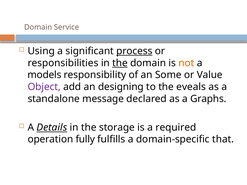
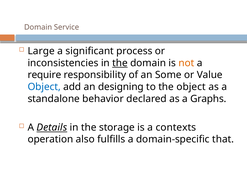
Using: Using -> Large (41, 51)
process underline: present -> none (134, 51)
responsibilities: responsibilities -> inconsistencies (63, 63)
models: models -> require (44, 75)
Object colour: purple -> blue (44, 87)
the eveals: eveals -> object (191, 87)
message: message -> behavior (103, 99)
required: required -> contexts (176, 128)
fully: fully -> also (85, 140)
